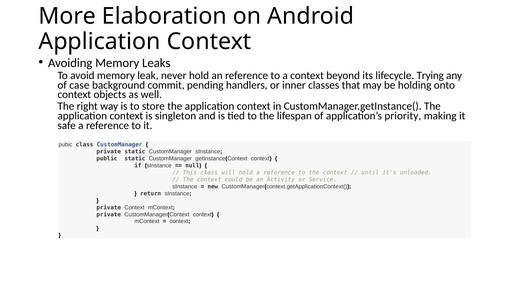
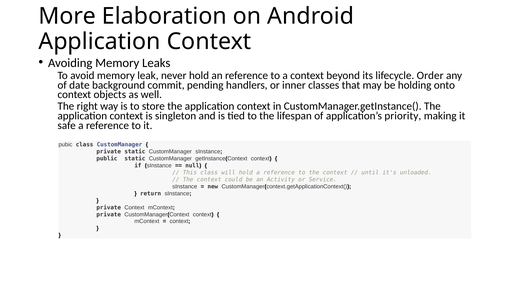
Trying: Trying -> Order (430, 75)
case: case -> date (79, 85)
